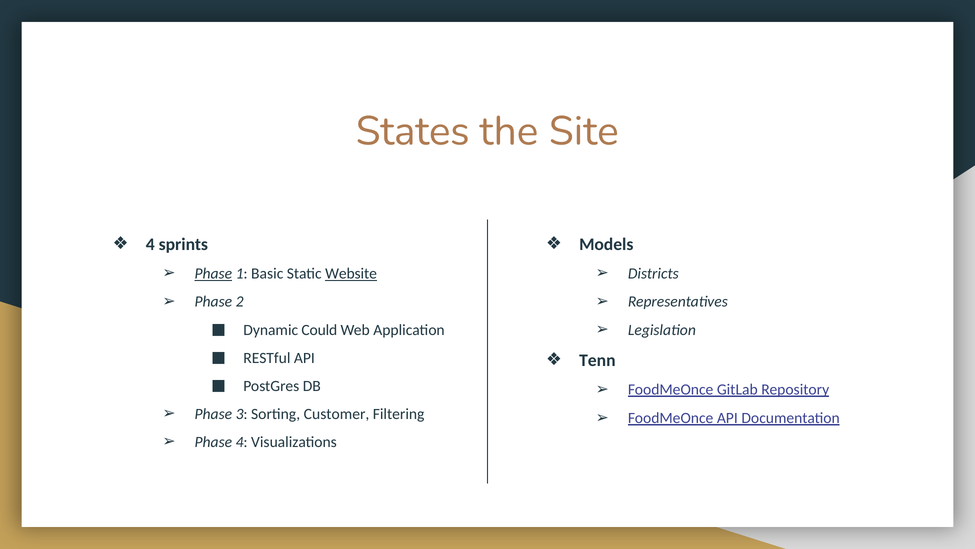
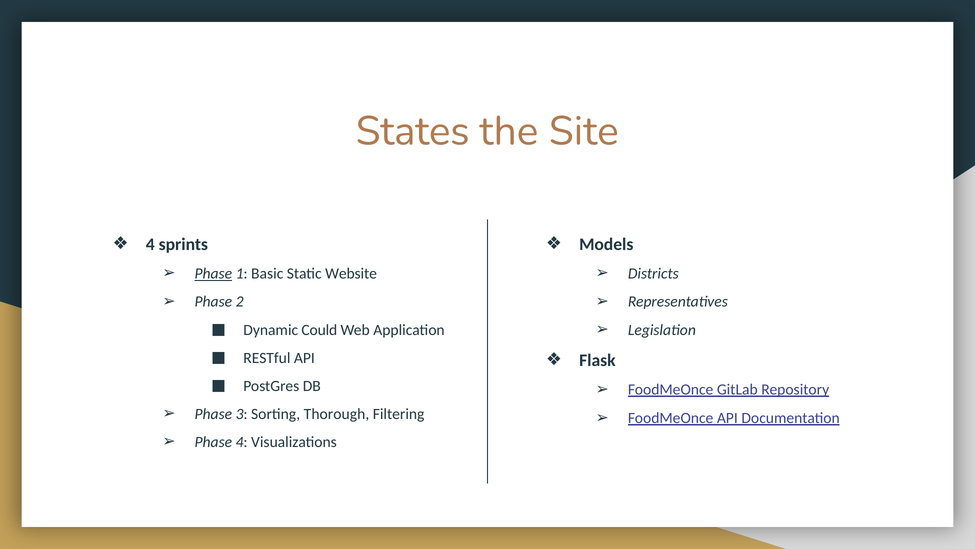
Website underline: present -> none (351, 273)
Tenn: Tenn -> Flask (597, 360)
Customer: Customer -> Thorough (337, 414)
